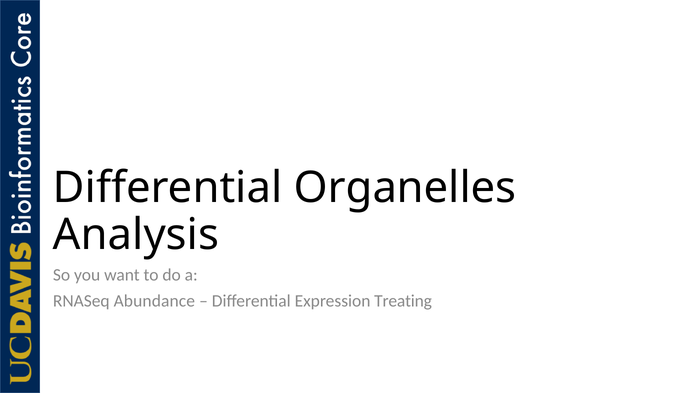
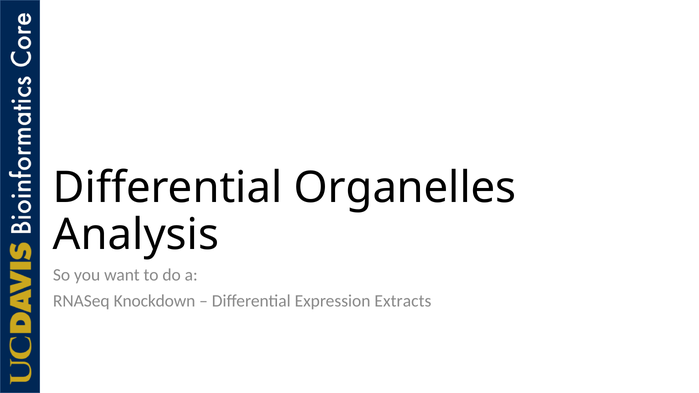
Abundance: Abundance -> Knockdown (154, 301)
Treating: Treating -> Extracts (403, 301)
